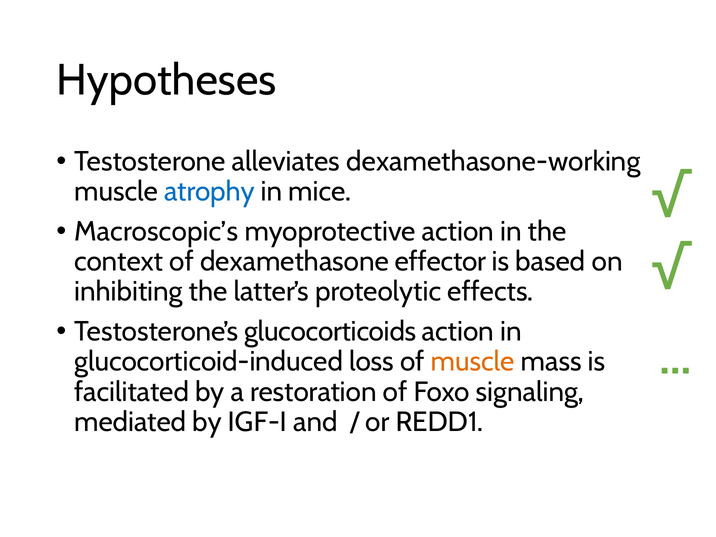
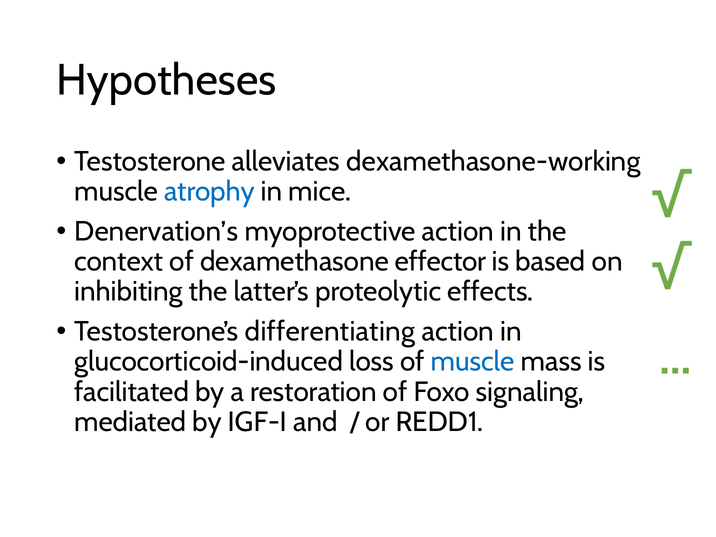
Macroscopic’s: Macroscopic’s -> Denervation’s (156, 232)
glucocorticoids: glucocorticoids -> differentiating (330, 332)
muscle colour: orange -> blue (473, 362)
